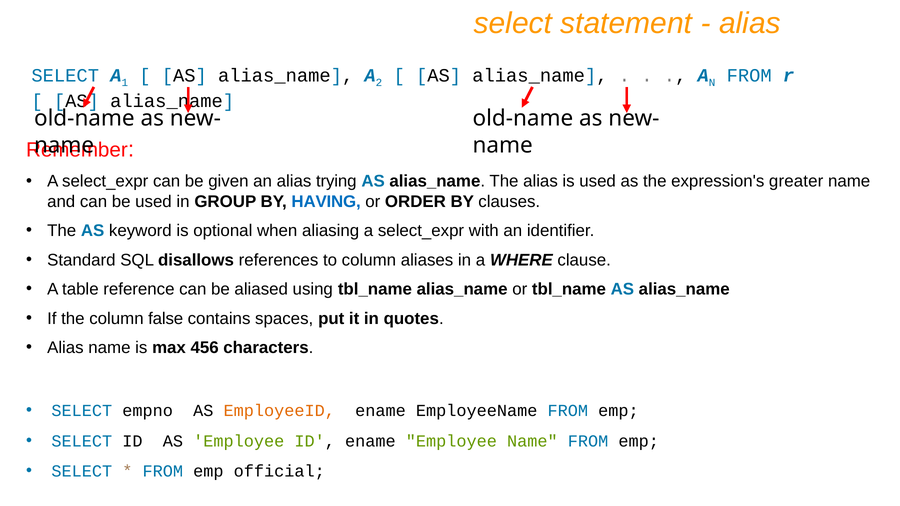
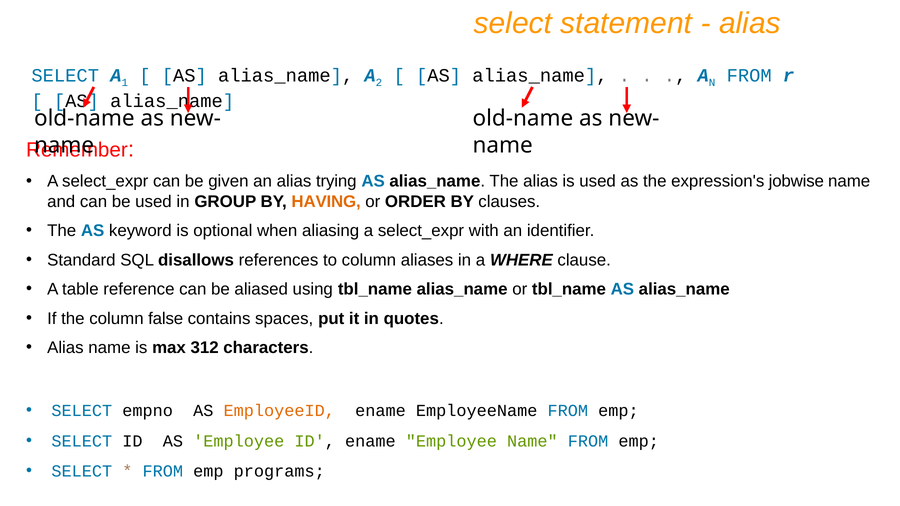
greater: greater -> jobwise (796, 181)
HAVING colour: blue -> orange (326, 202)
456: 456 -> 312 (205, 348)
official: official -> programs (279, 472)
